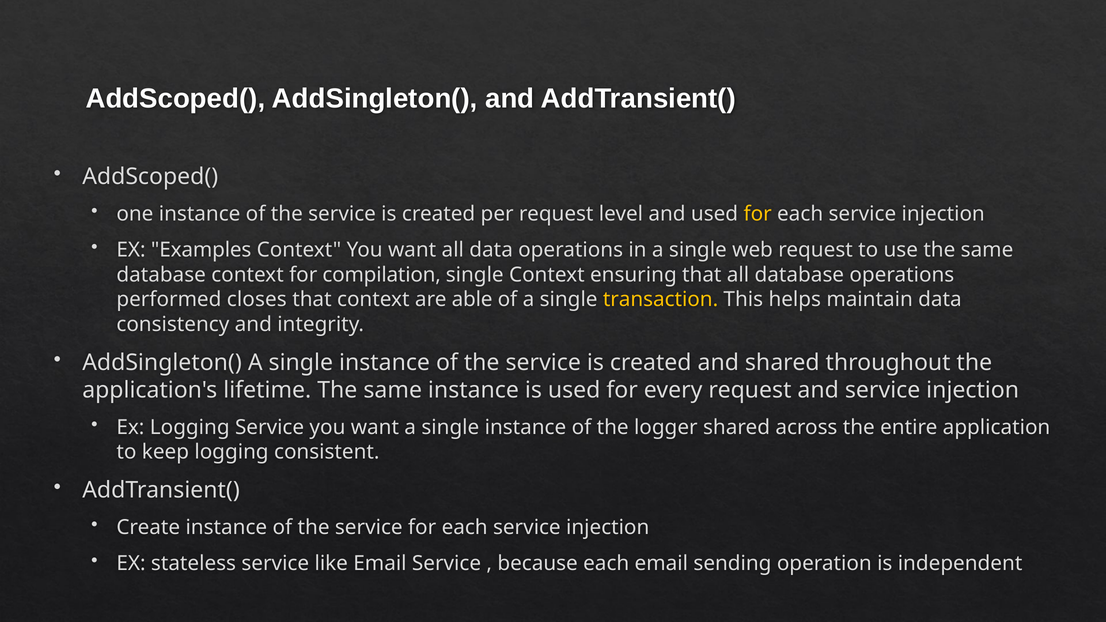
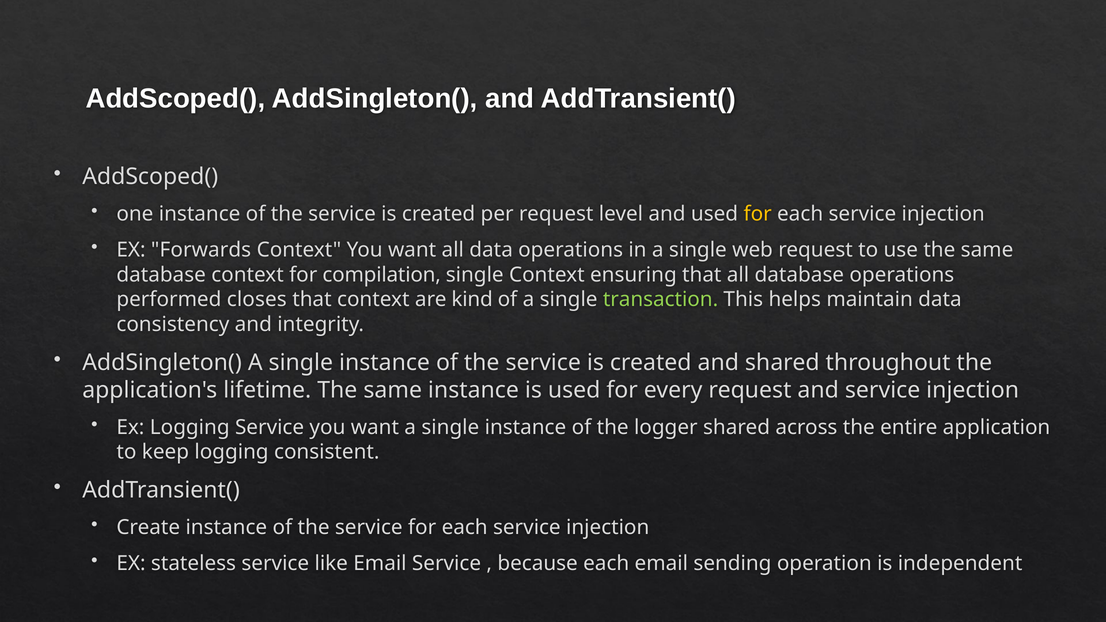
Examples: Examples -> Forwards (201, 250)
able: able -> kind (472, 300)
transaction colour: yellow -> light green (661, 300)
